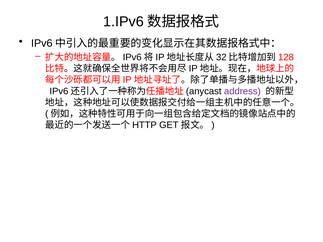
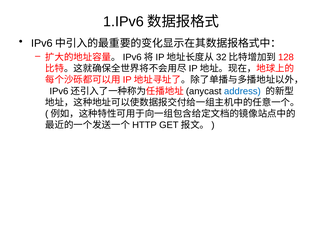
address colour: purple -> blue (242, 91)
